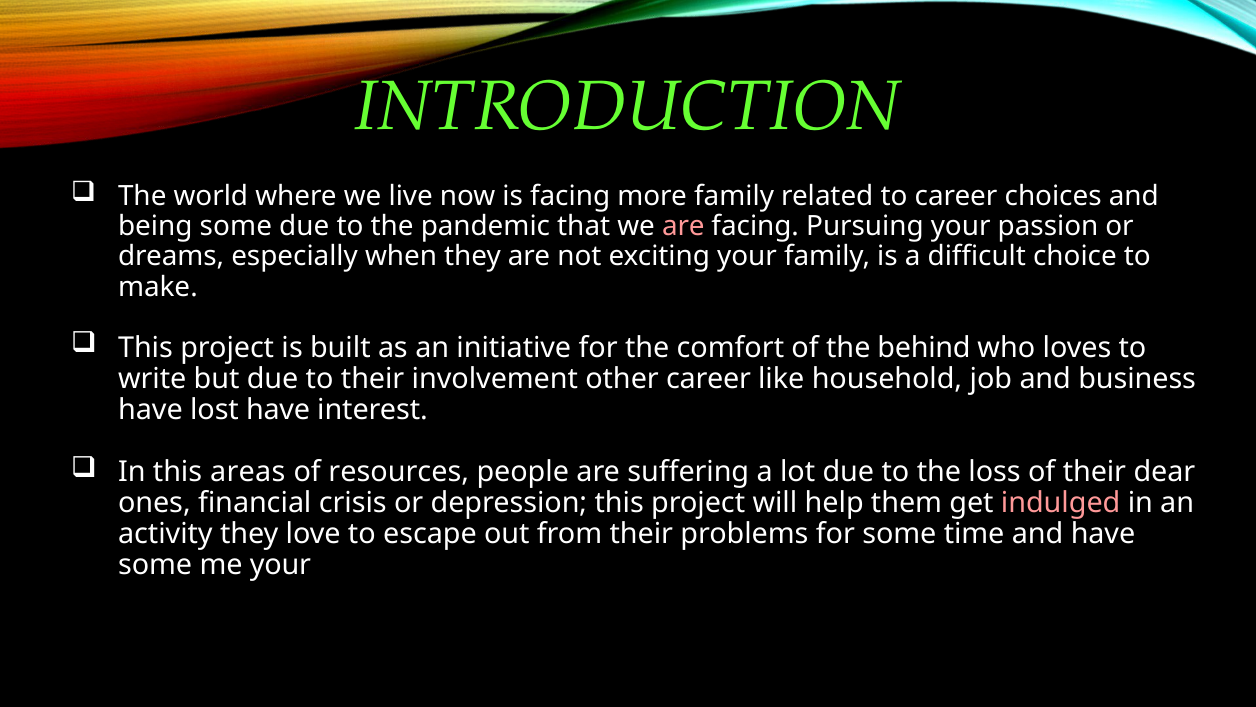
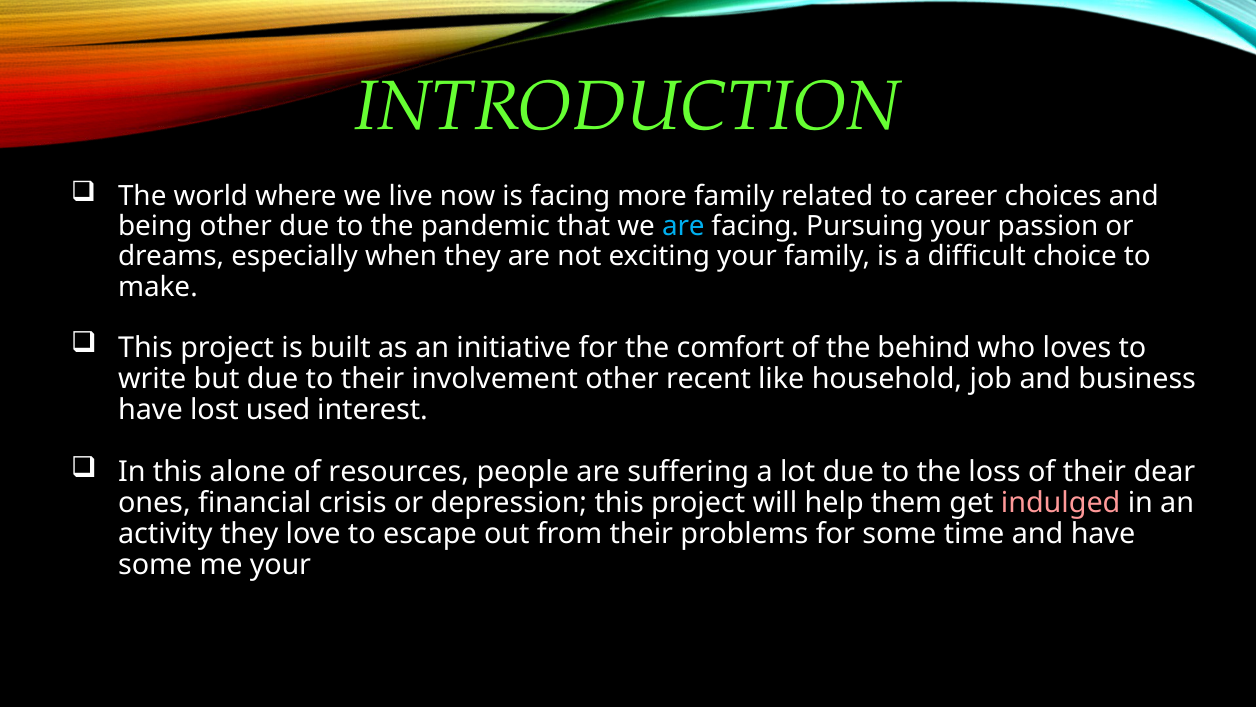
being some: some -> other (236, 226)
are colour: pink -> light blue (683, 226)
other career: career -> recent (709, 378)
lost have: have -> used (278, 410)
areas: areas -> alone (248, 472)
